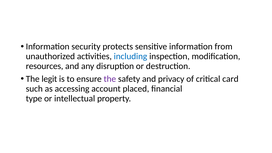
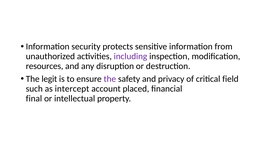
including colour: blue -> purple (130, 56)
card: card -> field (230, 79)
accessing: accessing -> intercept (72, 89)
type: type -> final (34, 98)
